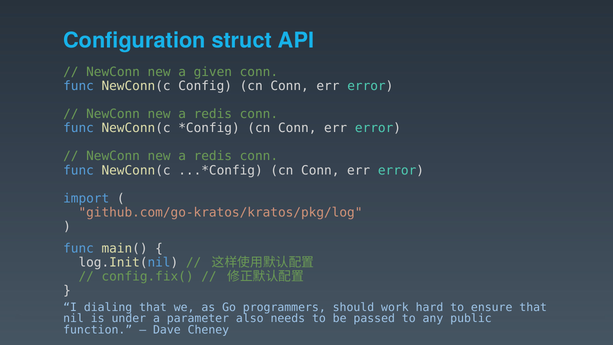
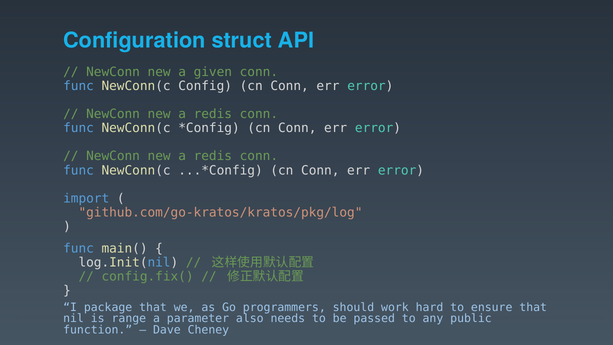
dialing: dialing -> package (108, 307)
under: under -> range (129, 319)
